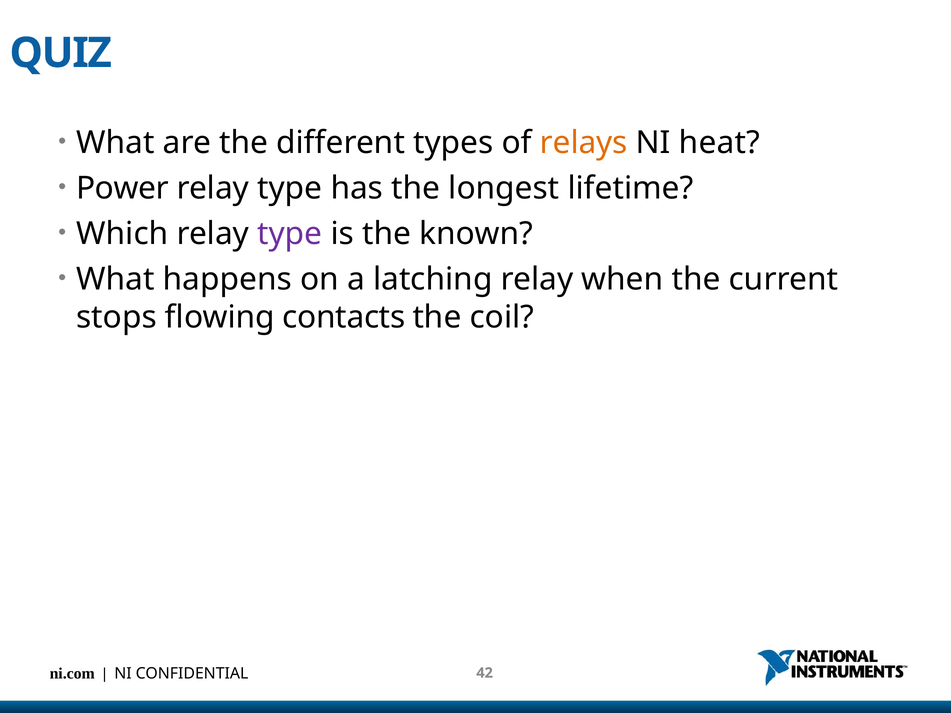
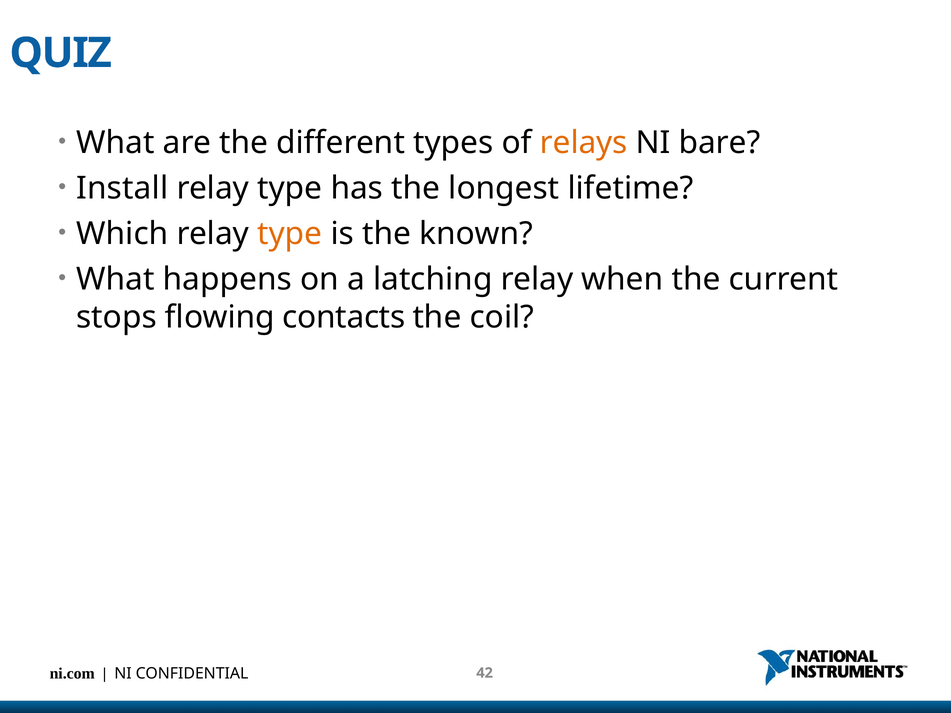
heat: heat -> bare (720, 143)
Power: Power -> Install (122, 188)
type colour: purple -> orange (290, 234)
